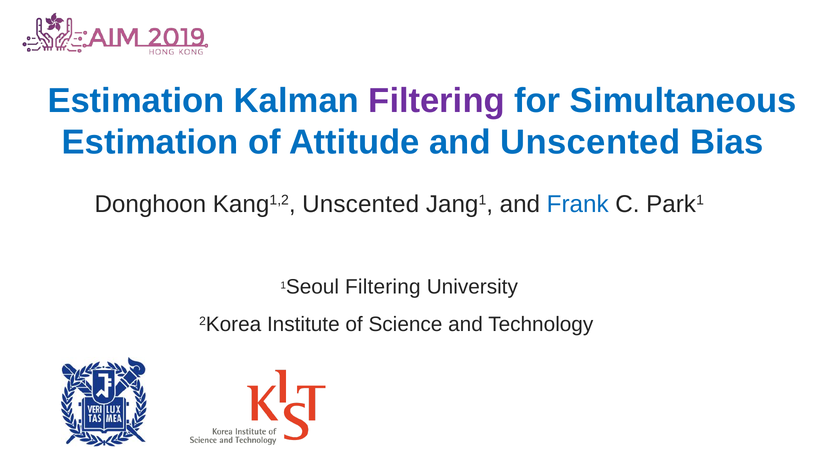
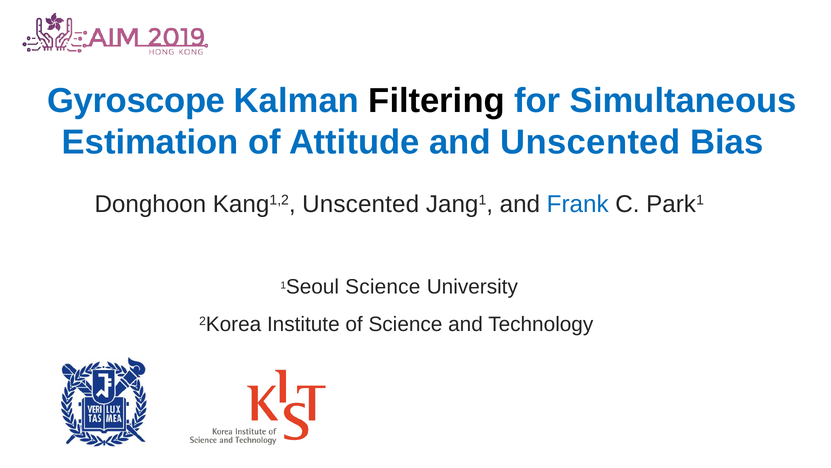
Estimation: Estimation -> Gyroscope (136, 101)
Filtering colour: purple -> black (437, 101)
Filtering: Filtering -> Science (383, 287)
